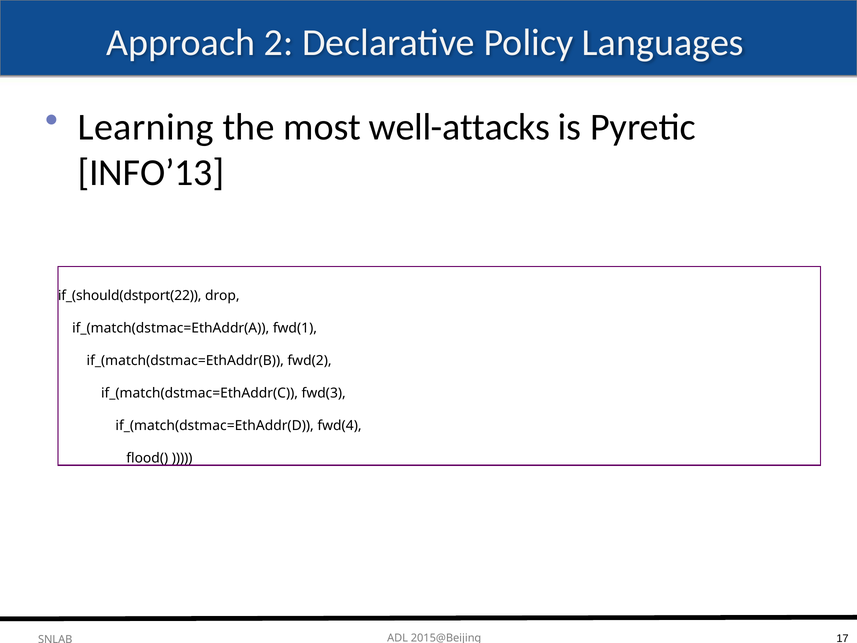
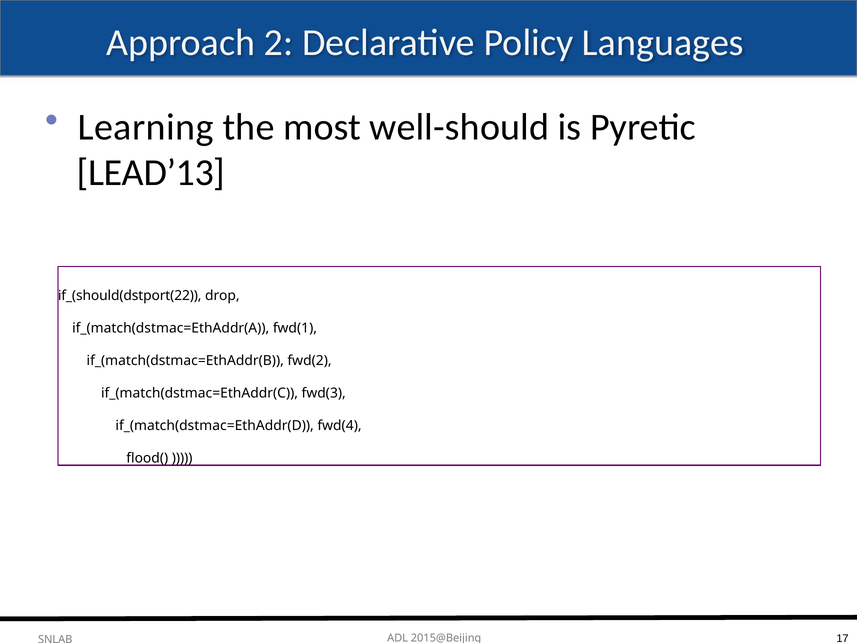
well-attacks: well-attacks -> well-should (459, 127)
INFO’13: INFO’13 -> LEAD’13 (151, 173)
